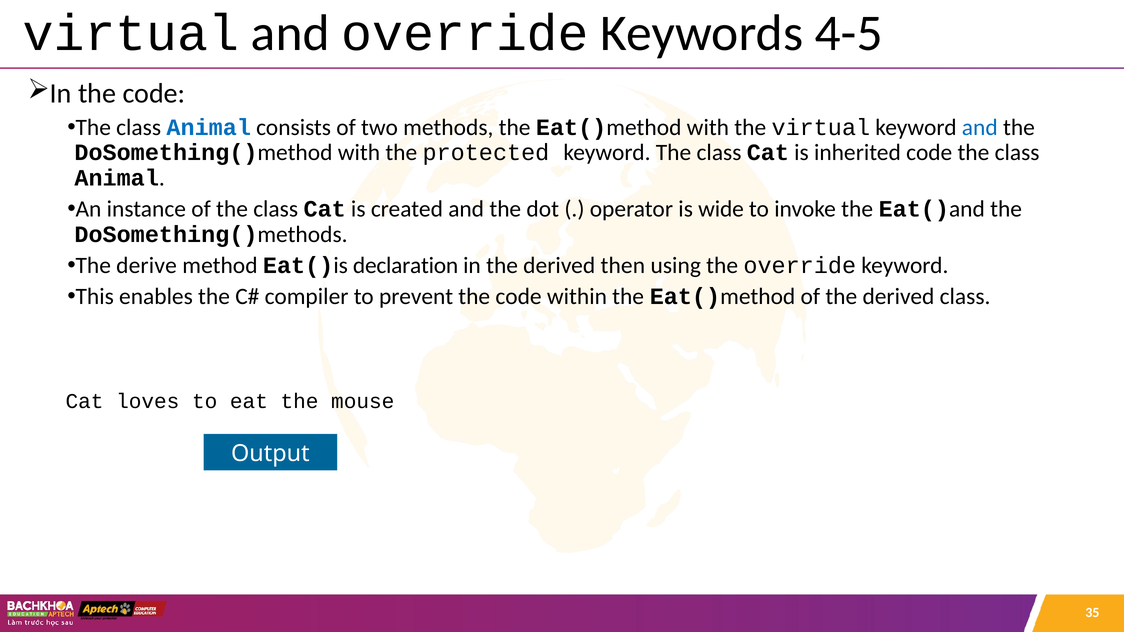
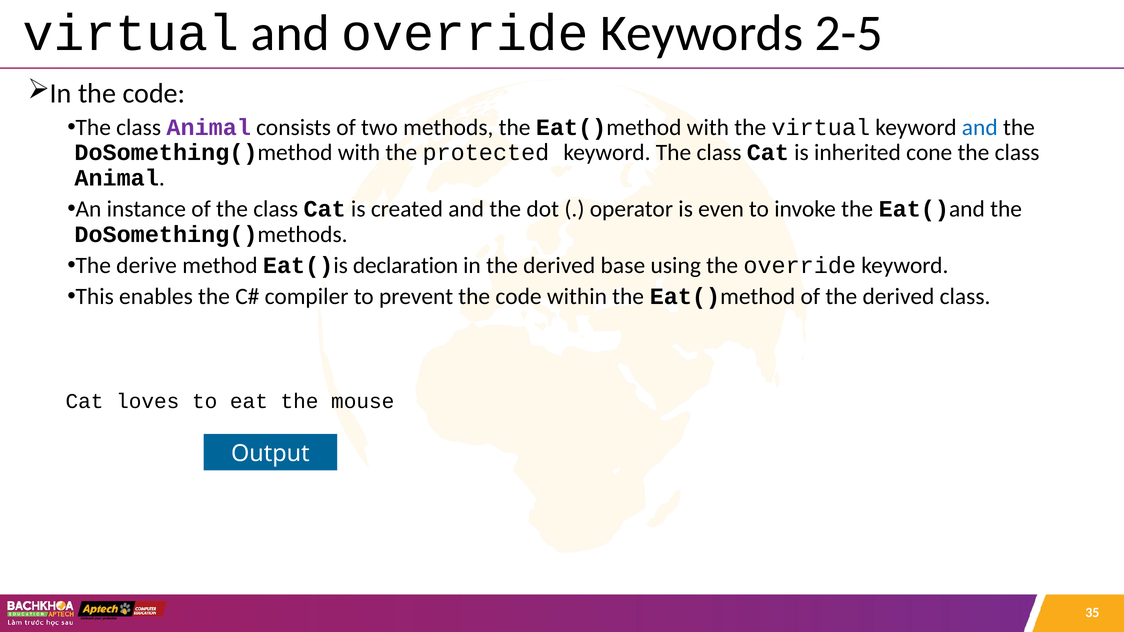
4-5: 4-5 -> 2-5 (849, 33)
Animal colour: blue -> purple (209, 127)
inherited code: code -> cone (929, 153)
wide: wide -> even (721, 209)
then: then -> base (623, 266)
